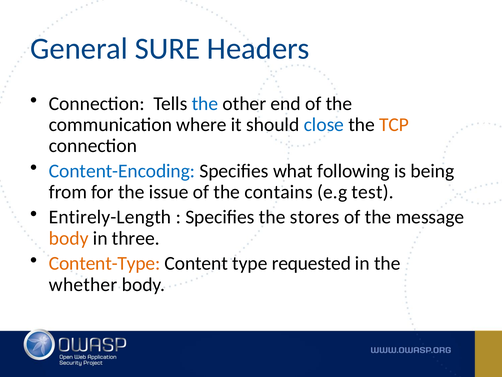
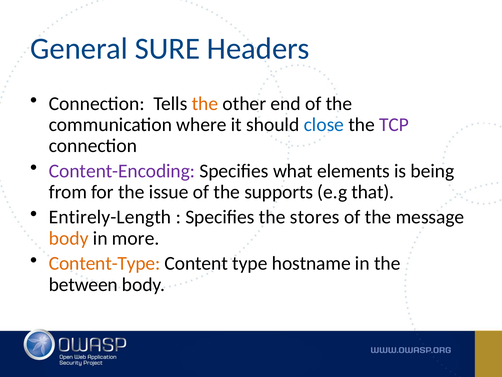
the colour: blue -> orange (205, 103)
TCP colour: orange -> purple (394, 125)
Content-Encoding colour: blue -> purple (122, 171)
following: following -> elements (354, 171)
contains: contains -> supports (279, 192)
test: test -> that (373, 192)
three: three -> more (136, 238)
requested: requested -> hostname (311, 263)
whether: whether -> between (83, 284)
